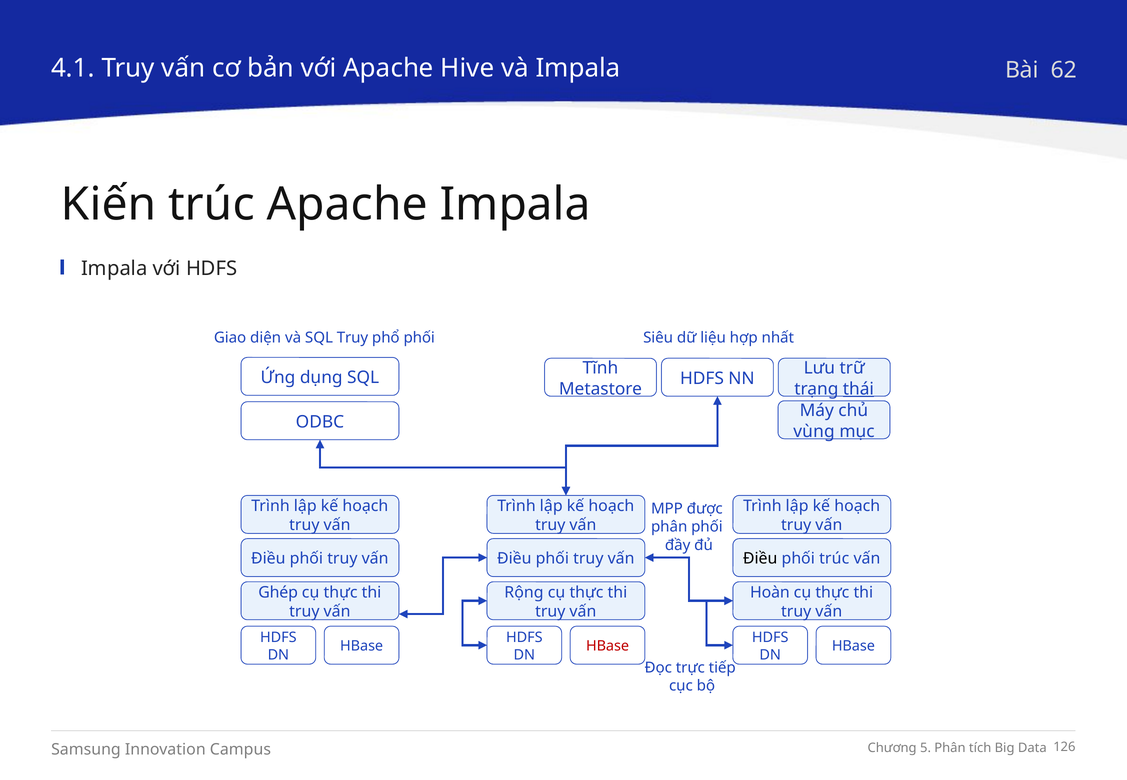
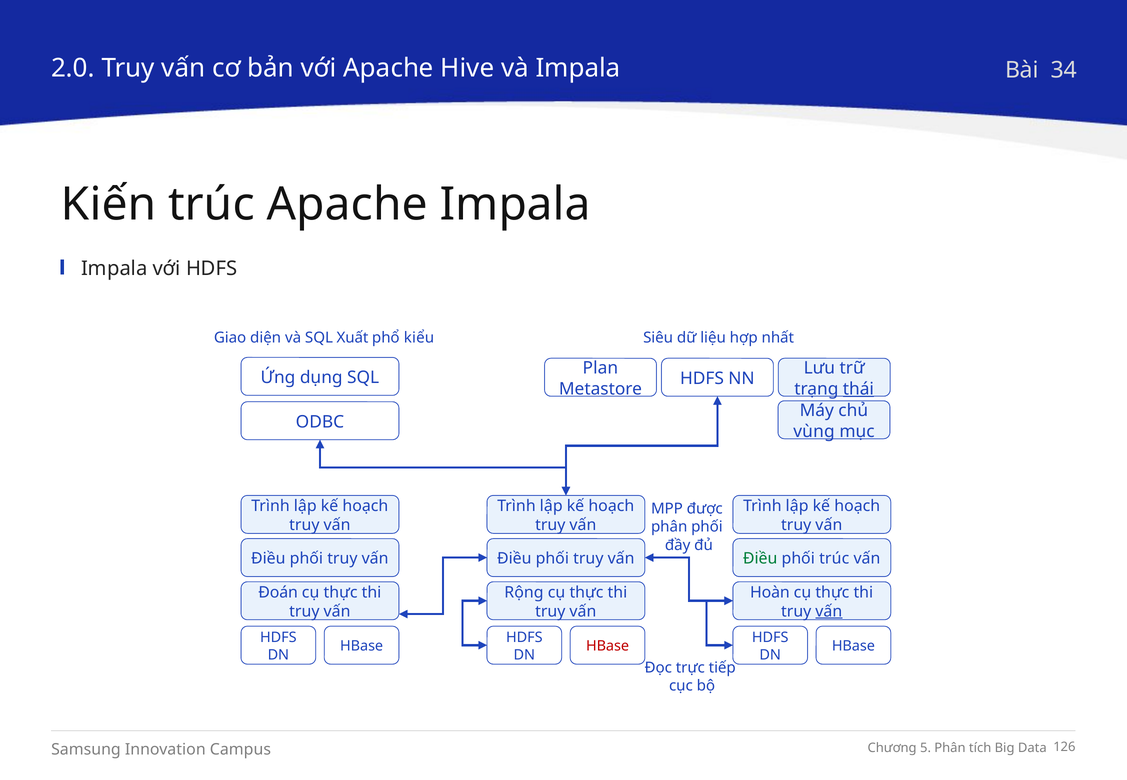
4.1: 4.1 -> 2.0 (73, 68)
62: 62 -> 34 (1064, 70)
SQL Truy: Truy -> Xuất (352, 338)
phổ phối: phối -> kiểu (419, 338)
Tĩnh: Tĩnh -> Plan (600, 368)
Điều colour: black -> green (760, 559)
Ghép: Ghép -> Đoán (278, 592)
vấn underline: none -> present (829, 612)
